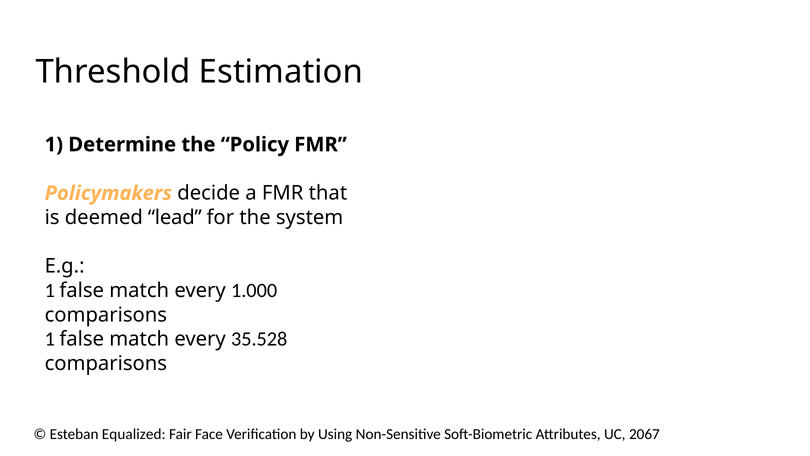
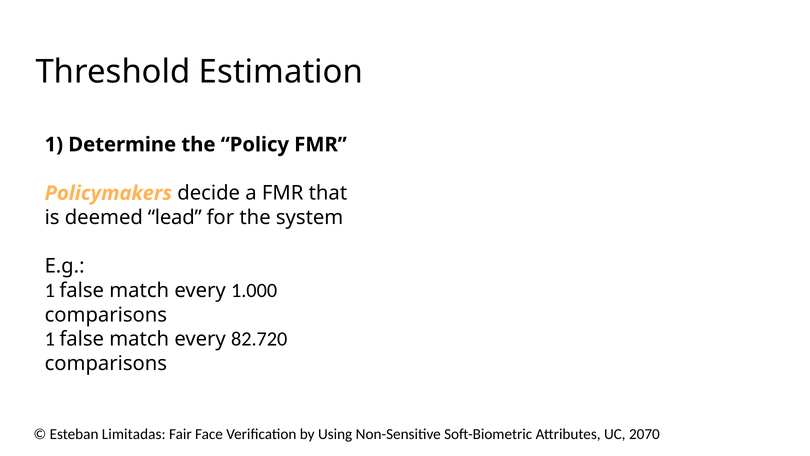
35.528: 35.528 -> 82.720 (259, 339)
Equalized: Equalized -> Limitadas (134, 434)
2067: 2067 -> 2070 (644, 434)
